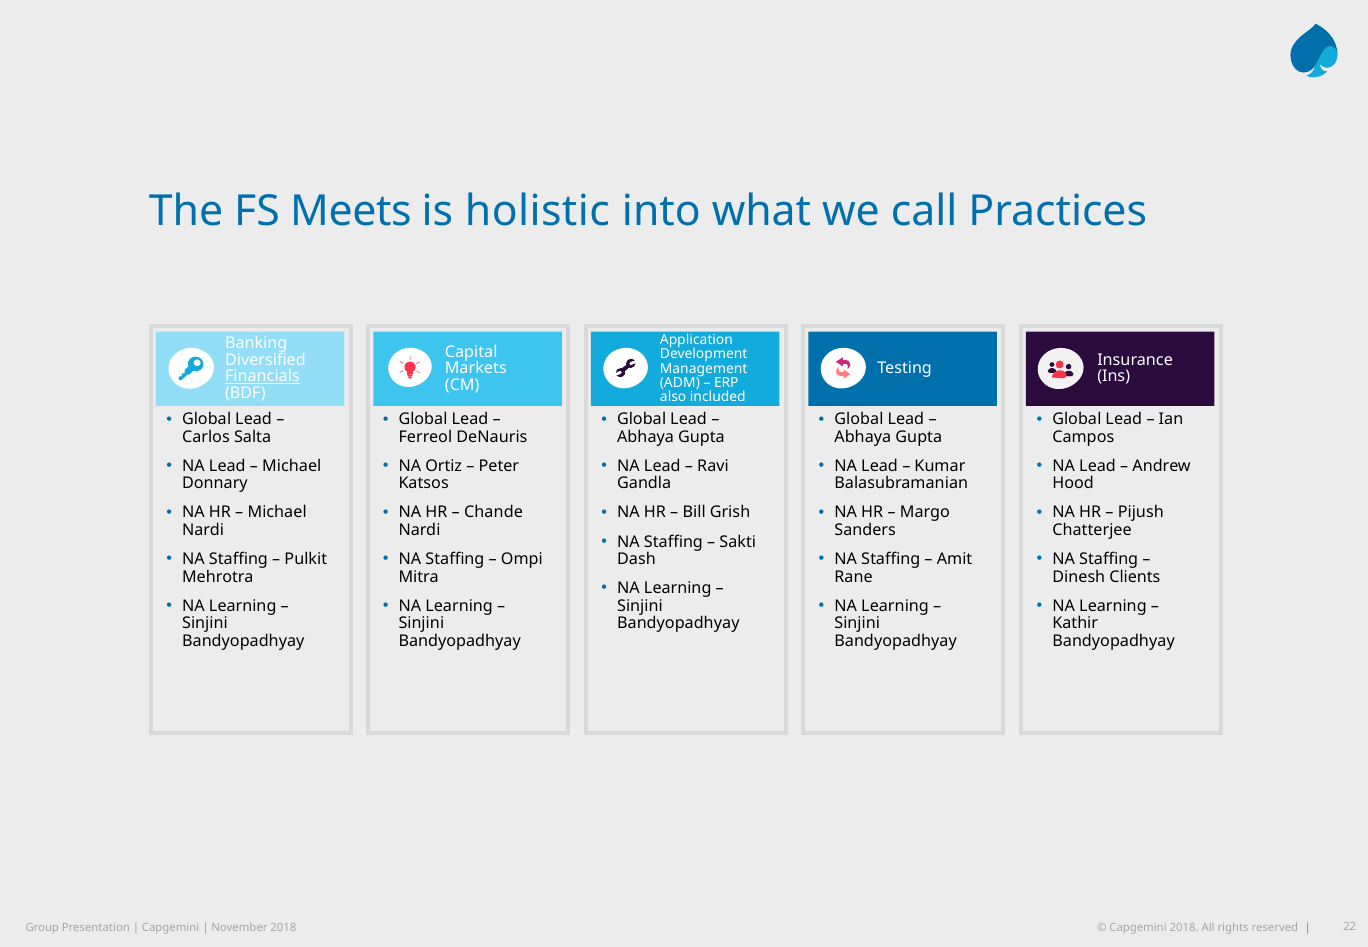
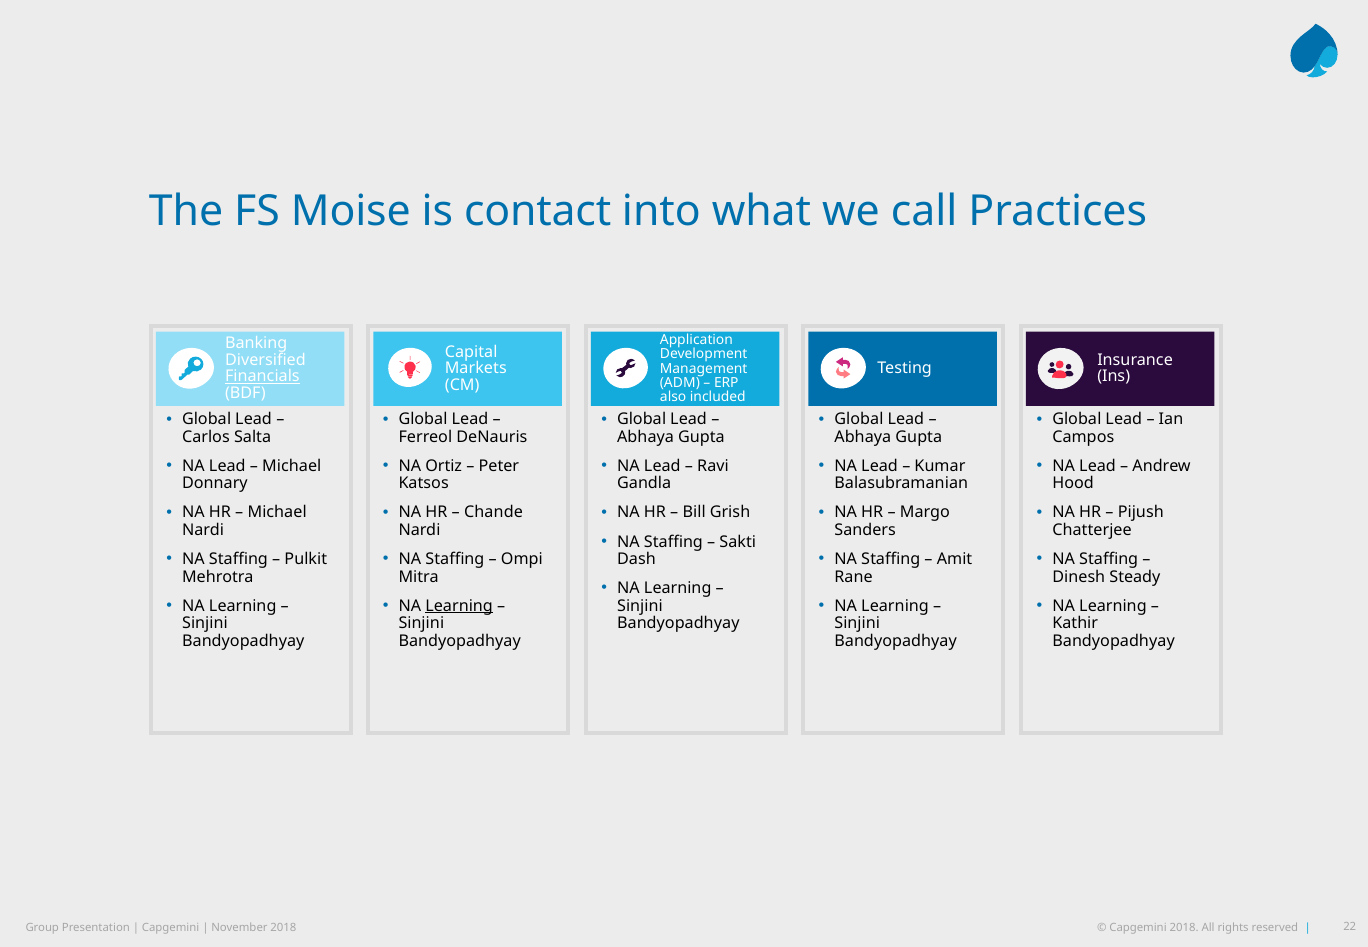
Meets: Meets -> Moise (351, 211)
holistic: holistic -> contact (538, 211)
Clients: Clients -> Steady (1135, 577)
Learning underline: none -> present (459, 606)
